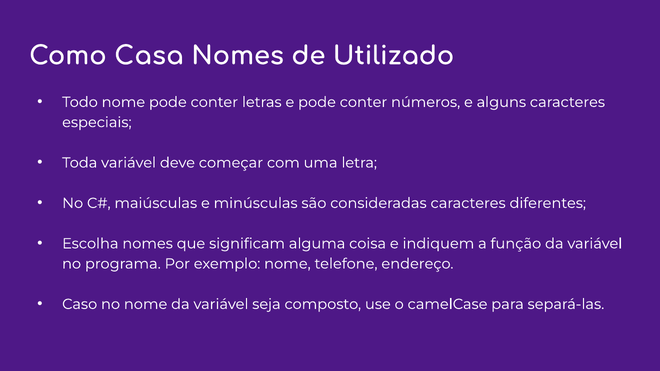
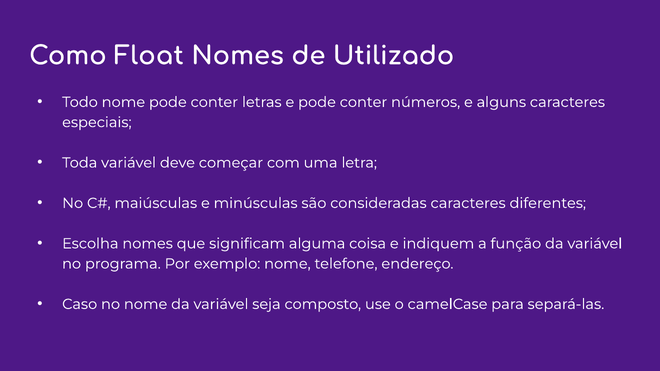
Casa: Casa -> Float (149, 56)
